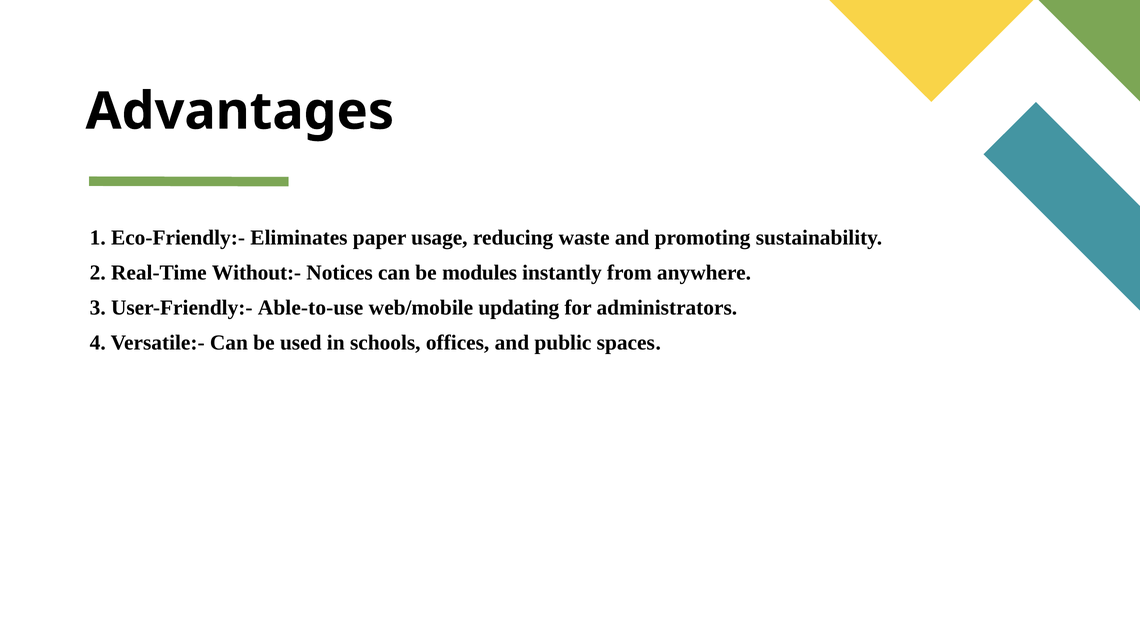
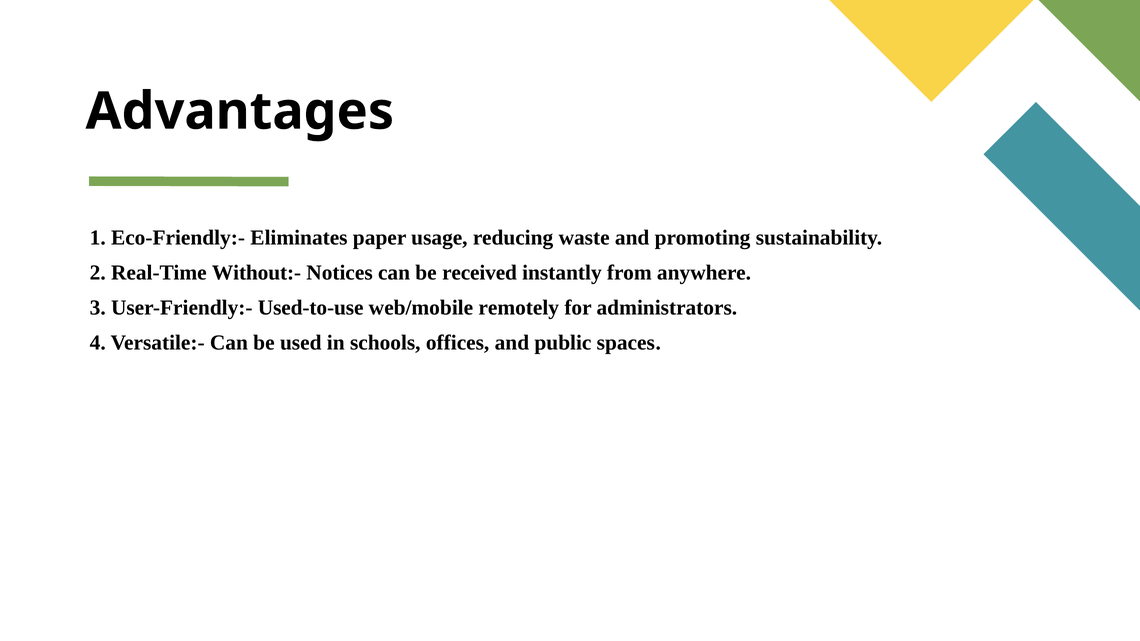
modules: modules -> received (480, 273)
Able-to-use: Able-to-use -> Used-to-use (311, 308)
updating: updating -> remotely (519, 308)
